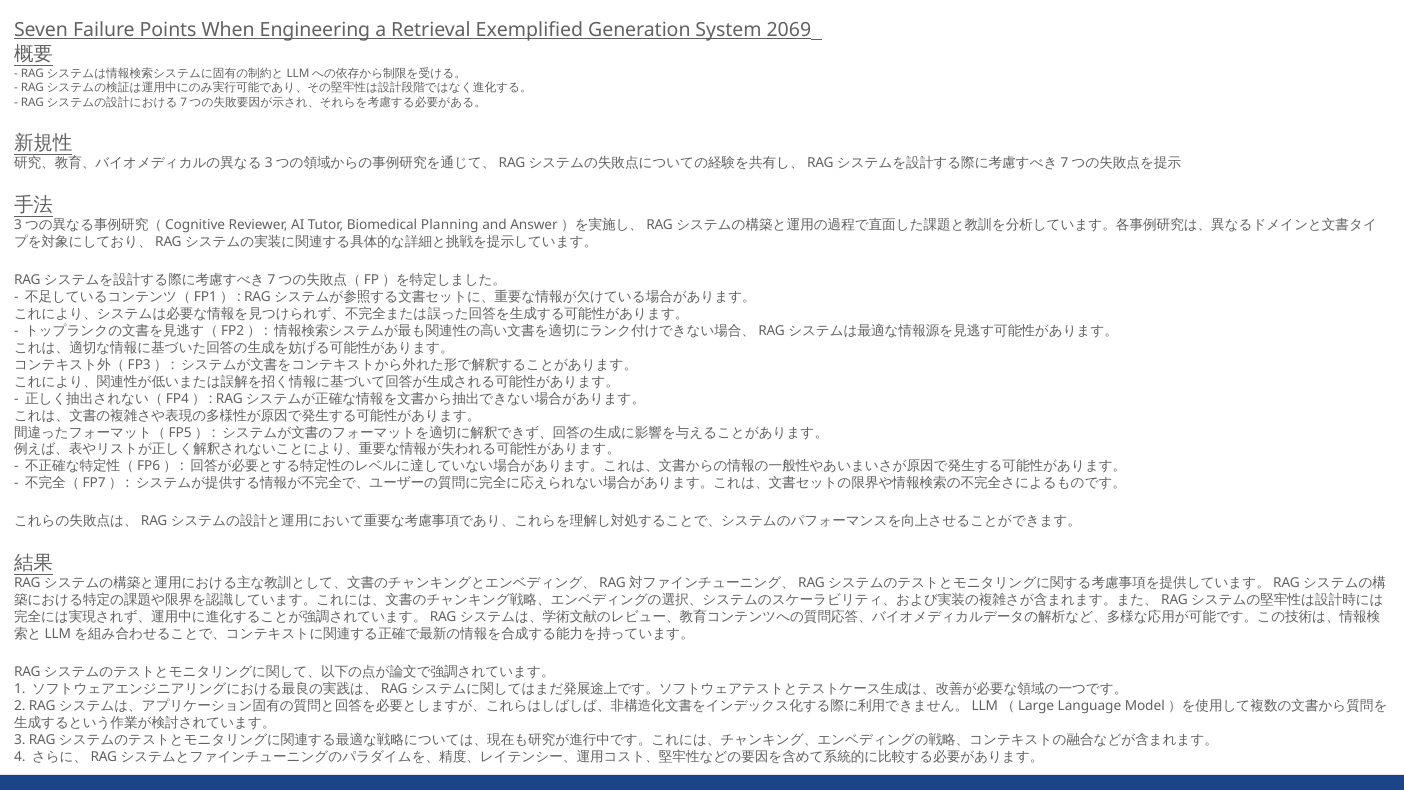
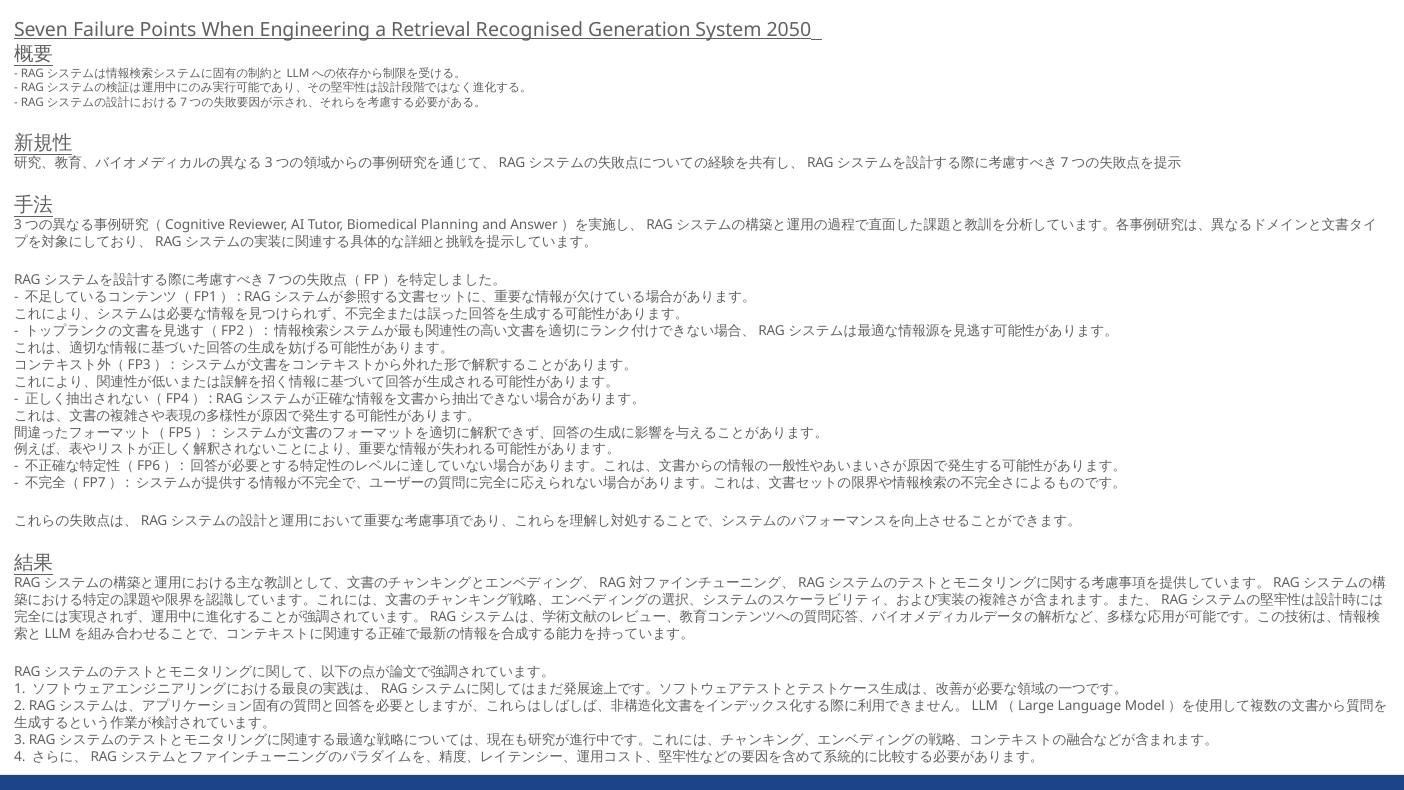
Exemplified: Exemplified -> Recognised (529, 30)
2069: 2069 -> 2050 (789, 30)
